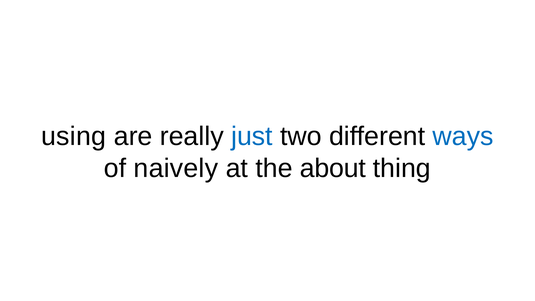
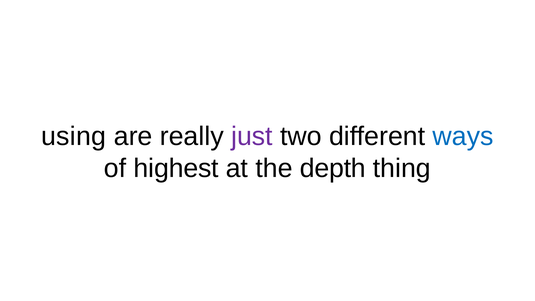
just colour: blue -> purple (252, 136)
naively: naively -> highest (176, 168)
about: about -> depth (333, 168)
